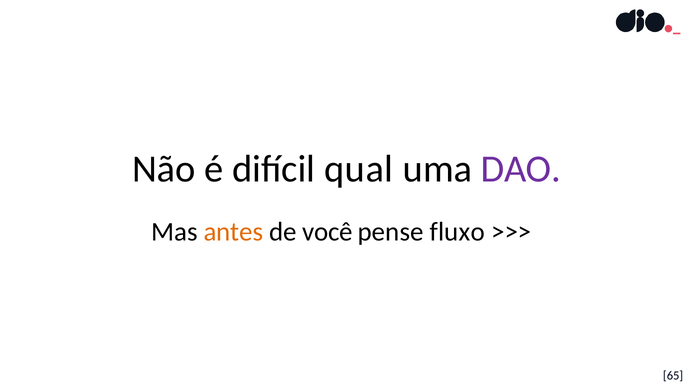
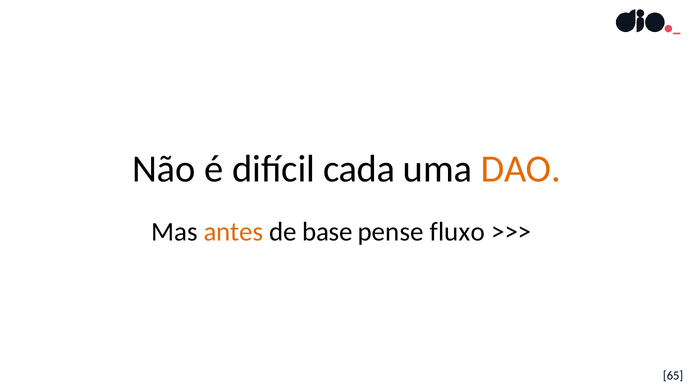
qual: qual -> cada (359, 169)
DAO colour: purple -> orange (521, 169)
você: você -> base (327, 232)
